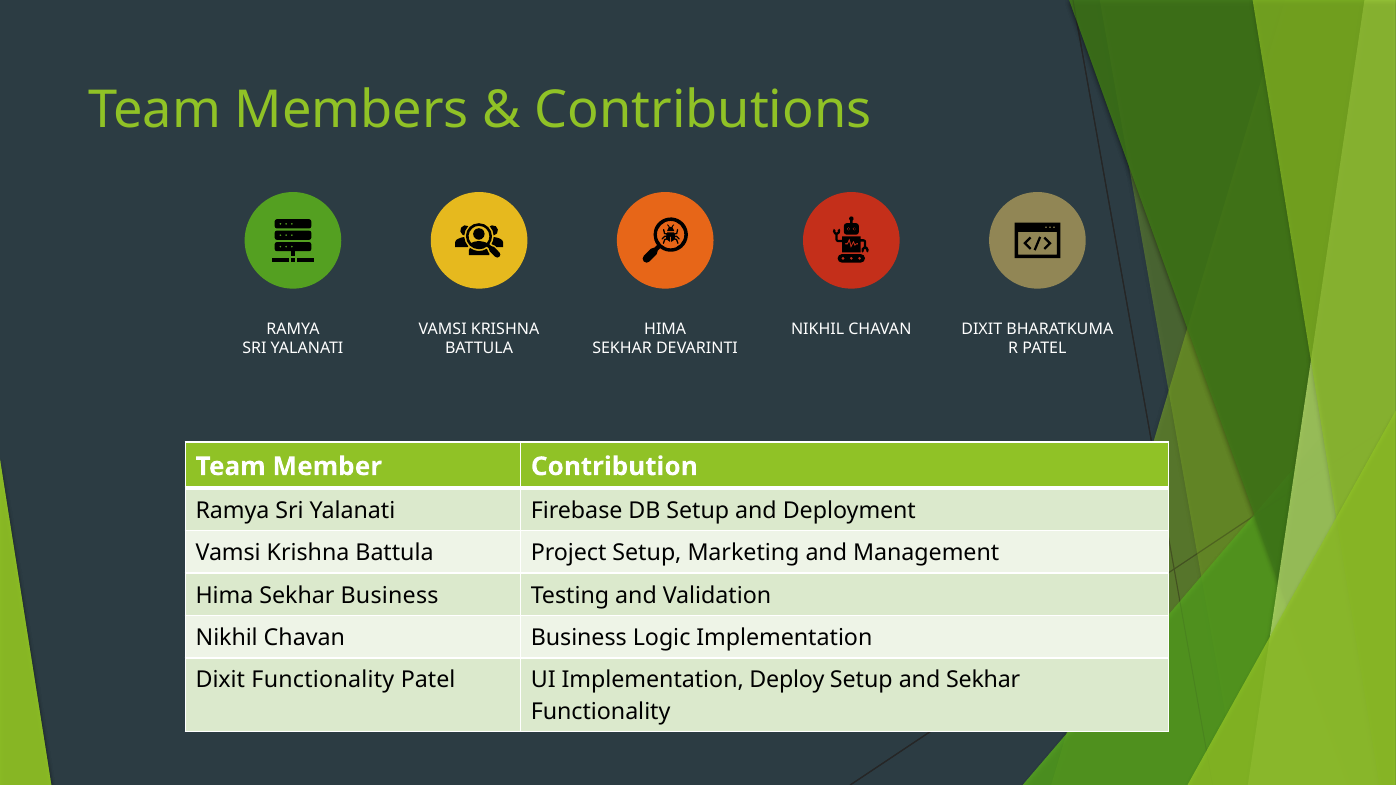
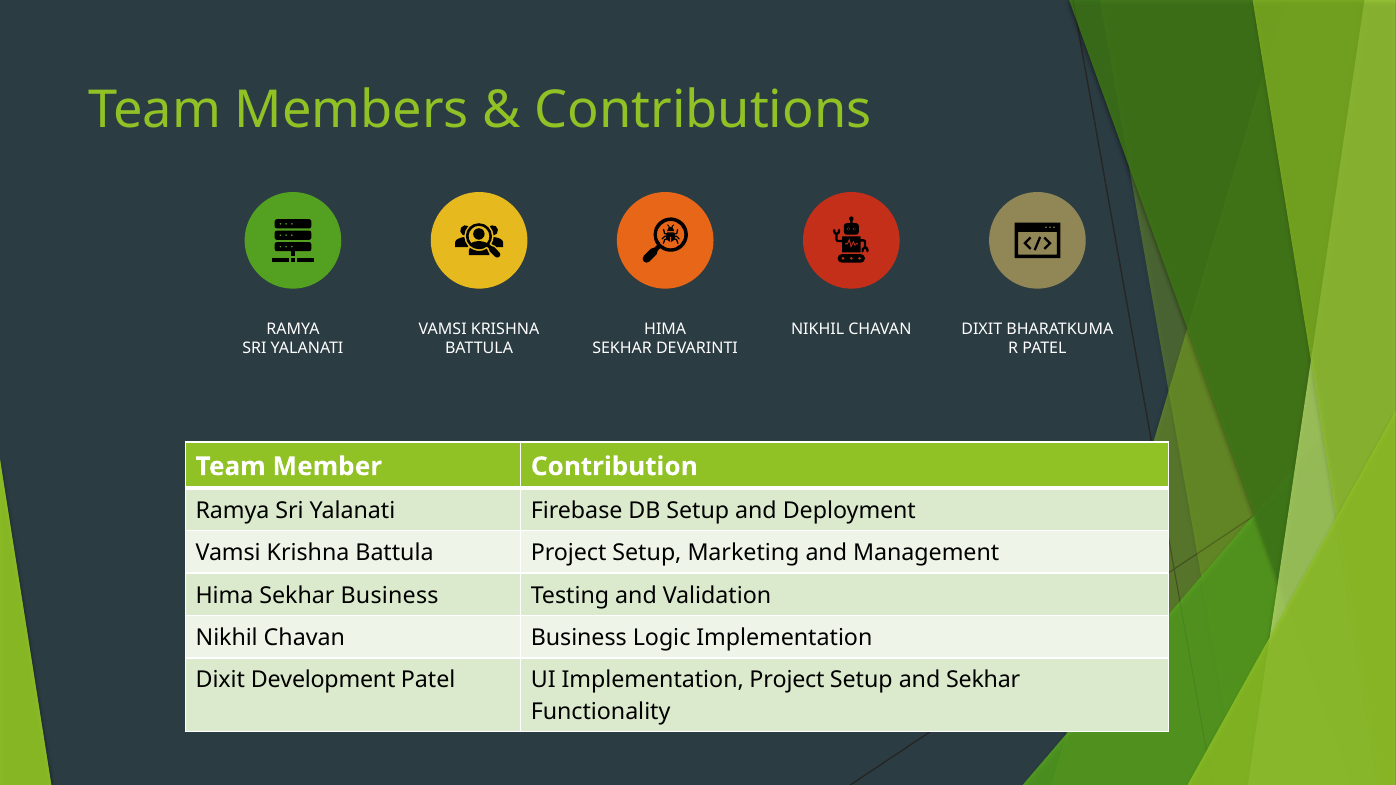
Dixit Functionality: Functionality -> Development (323, 680)
Implementation Deploy: Deploy -> Project (787, 680)
